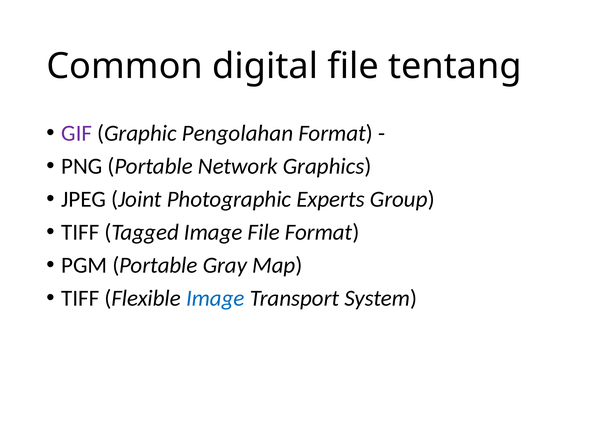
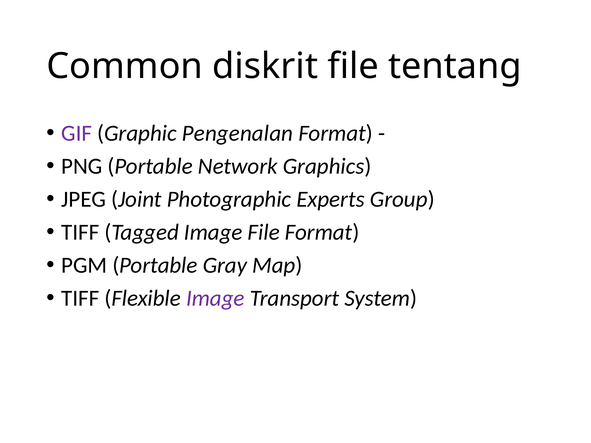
digital: digital -> diskrit (265, 66)
Pengolahan: Pengolahan -> Pengenalan (238, 133)
Image colour: blue -> purple (215, 298)
